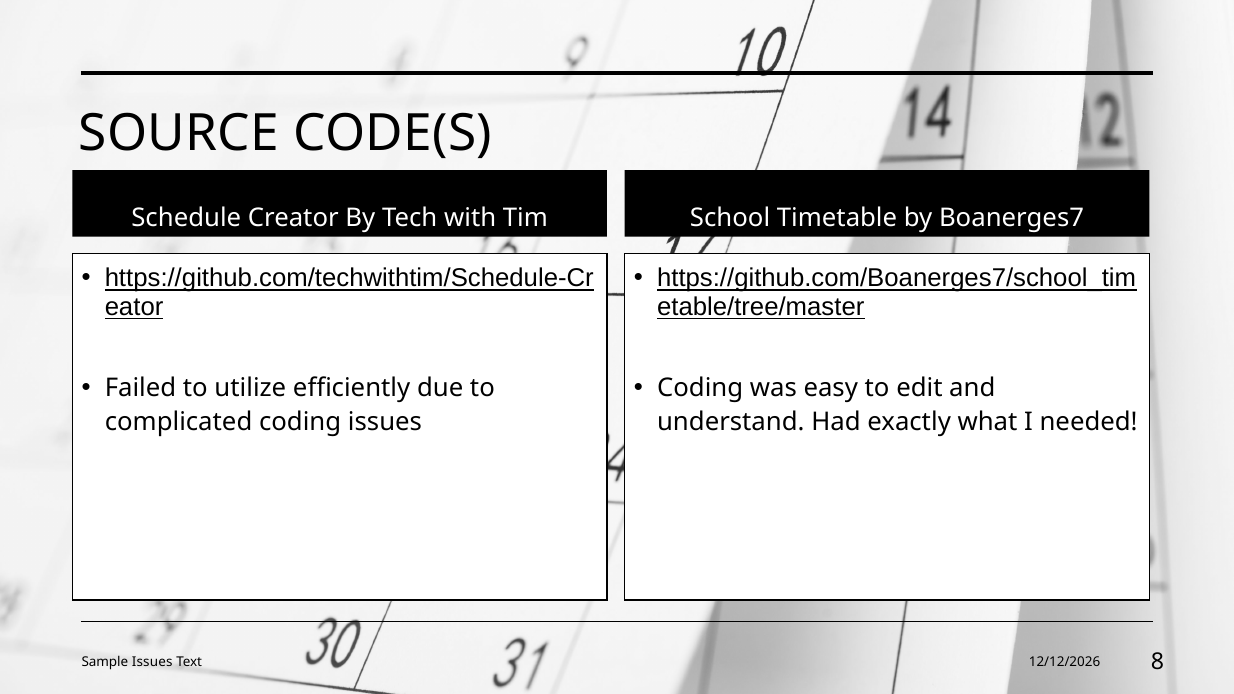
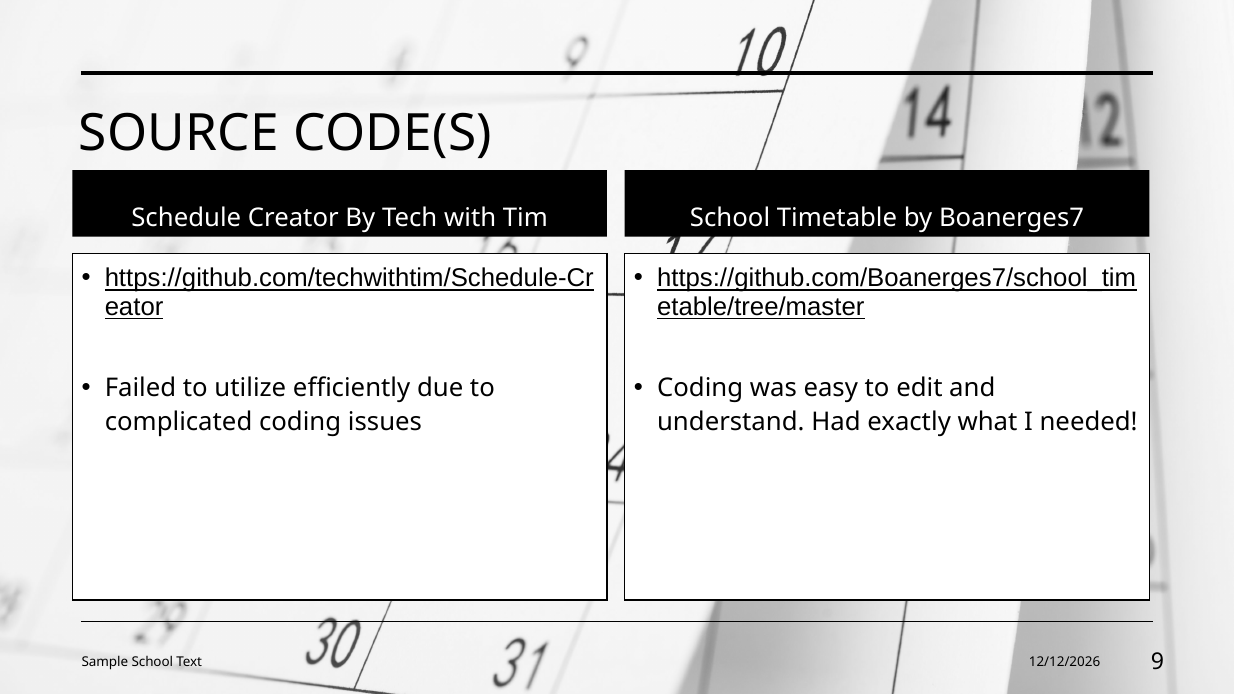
Sample Issues: Issues -> School (152, 662)
8: 8 -> 9 (1157, 662)
